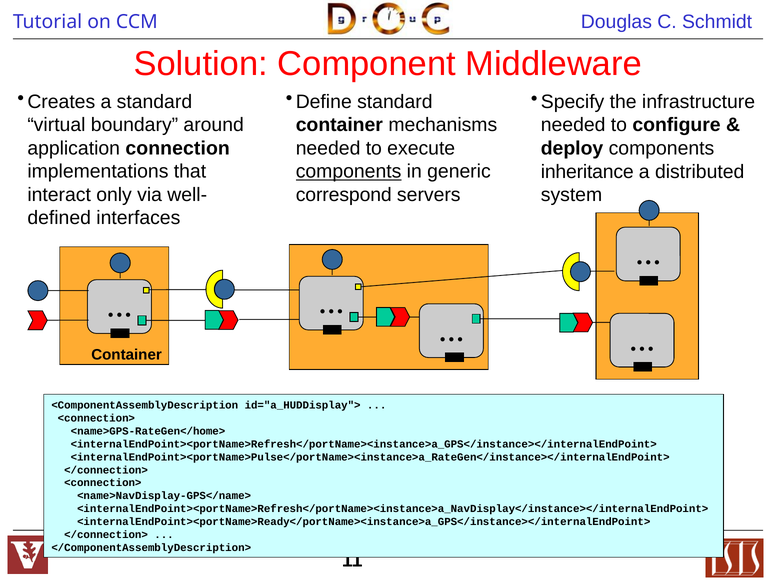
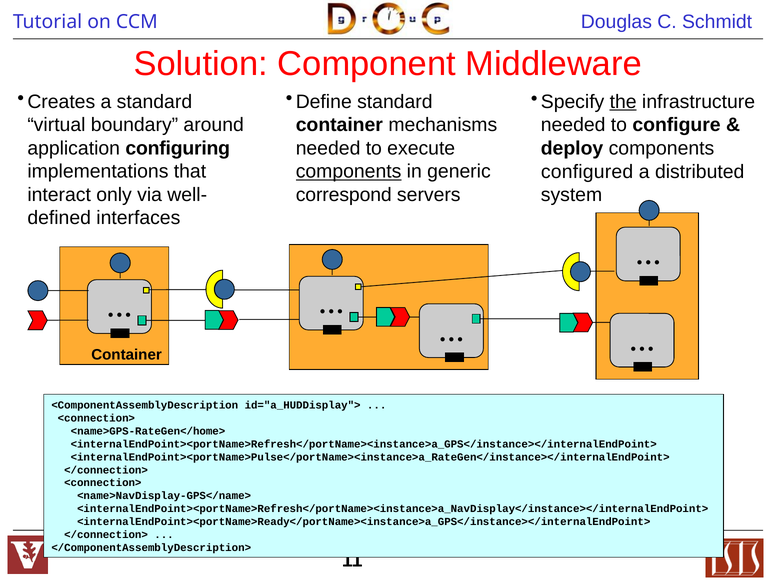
the underline: none -> present (623, 102)
connection: connection -> configuring (178, 148)
inheritance: inheritance -> configured (587, 172)
